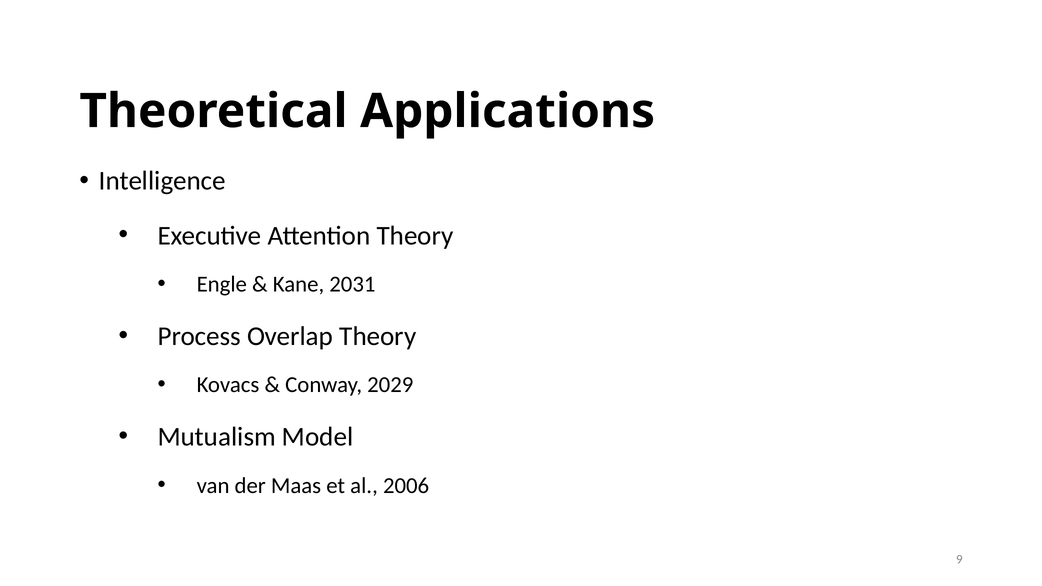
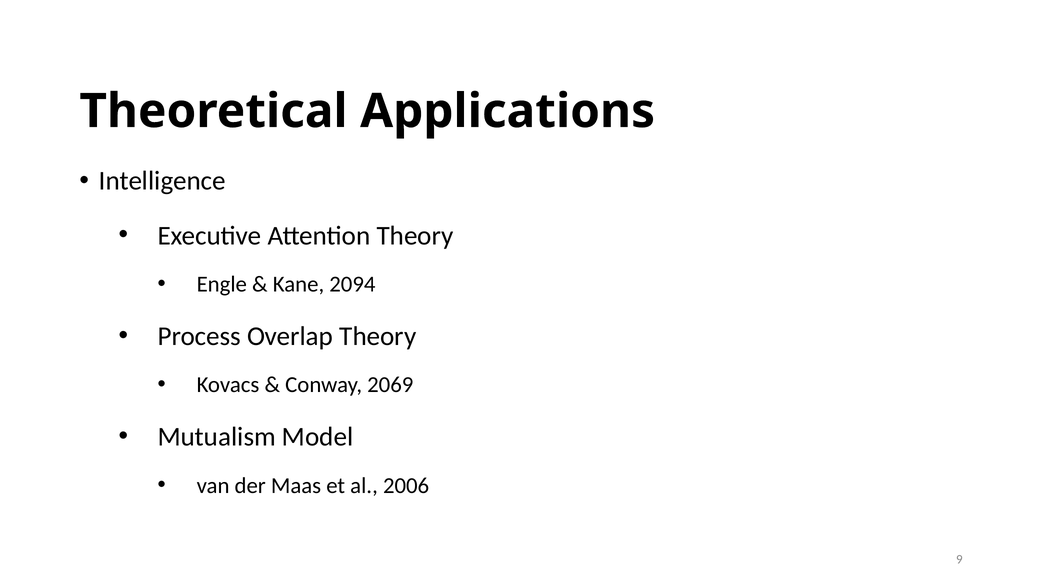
2031: 2031 -> 2094 (352, 284)
2029: 2029 -> 2069 (390, 385)
